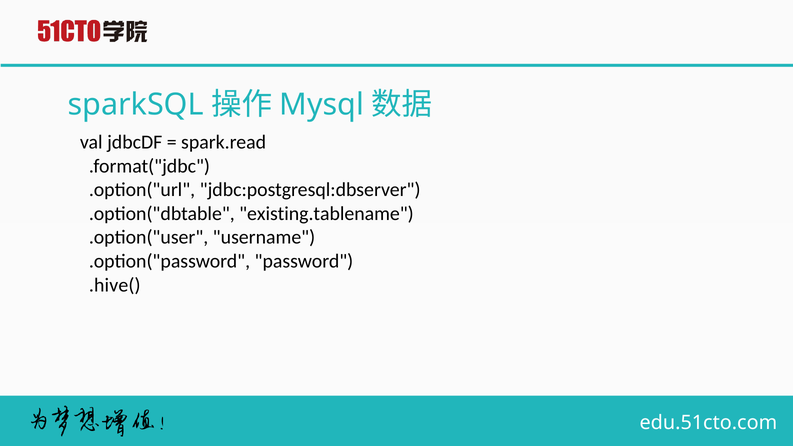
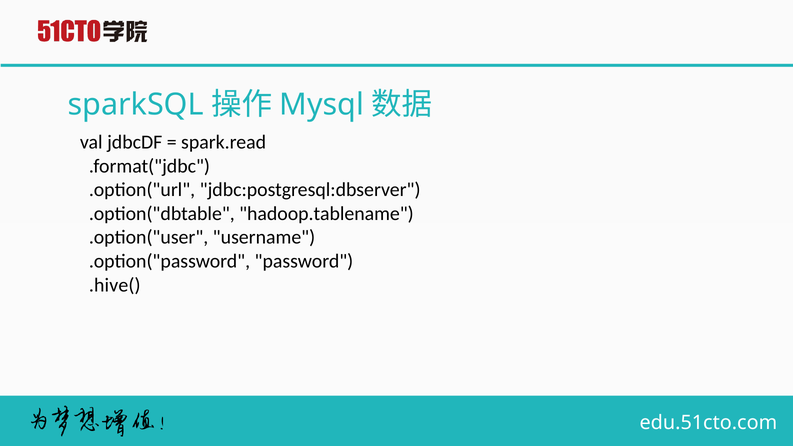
existing.tablename: existing.tablename -> hadoop.tablename (326, 214)
